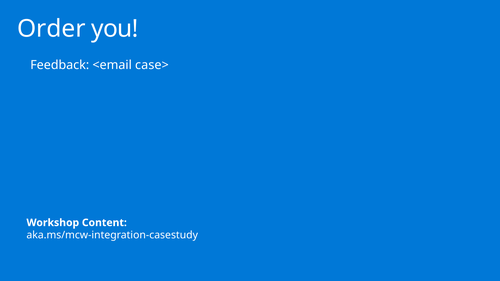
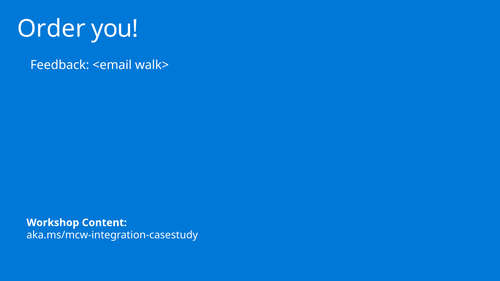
case>: case> -> walk> (152, 65)
